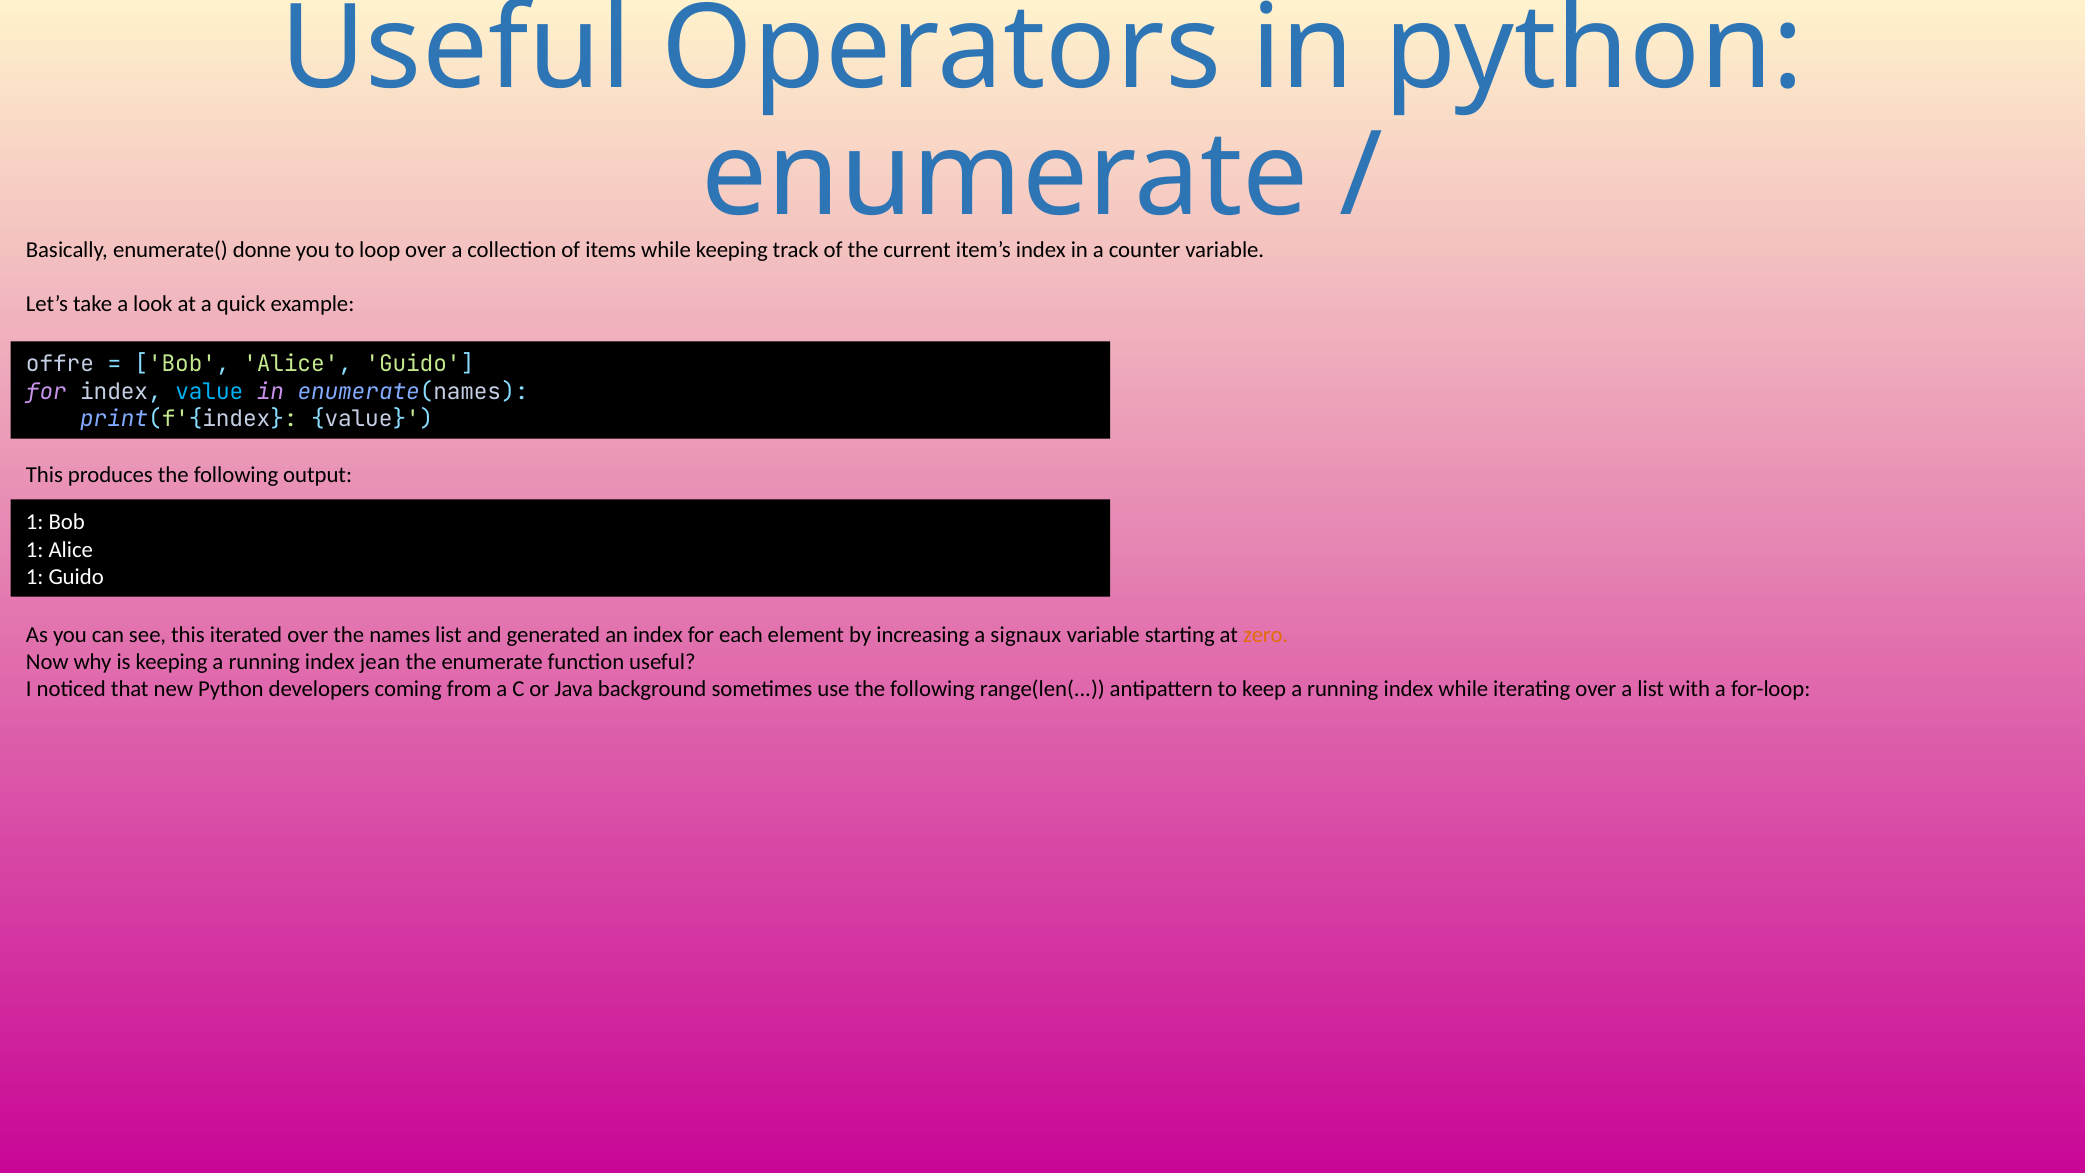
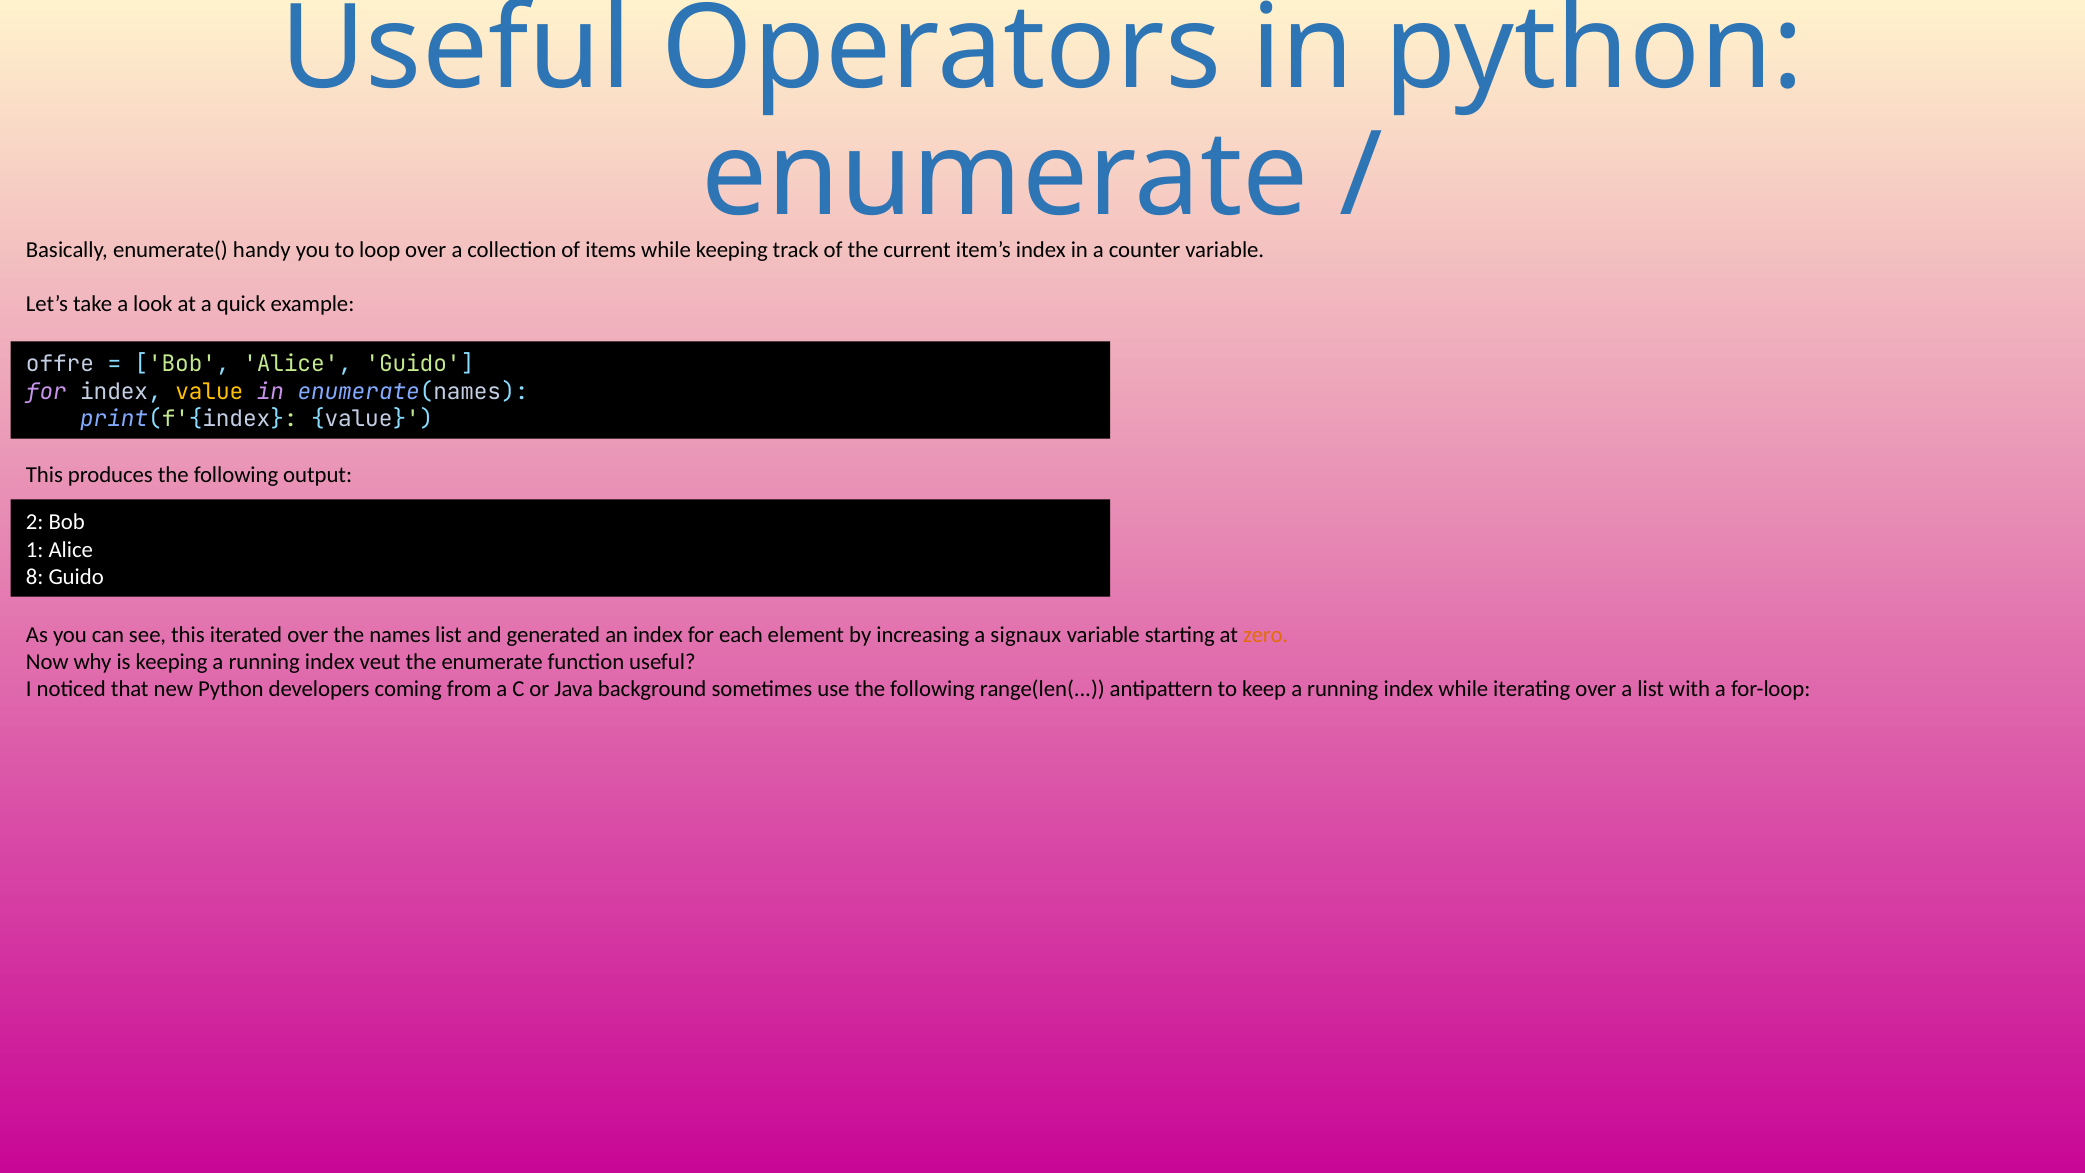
donne: donne -> handy (262, 250)
value colour: light blue -> yellow (209, 392)
1: 1 -> 2 (35, 522)
1: 1 -> 8 (35, 577)
jean: jean -> veut (380, 662)
